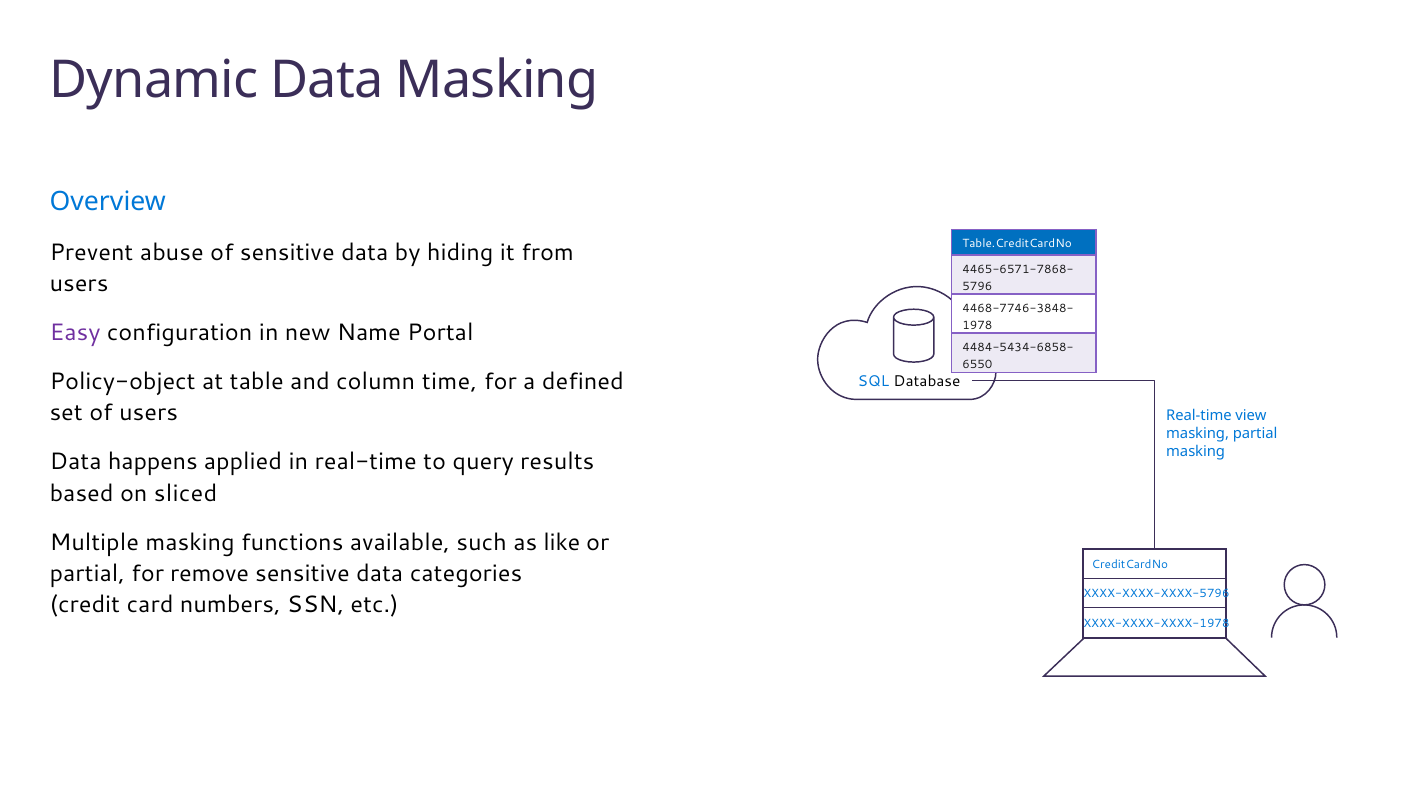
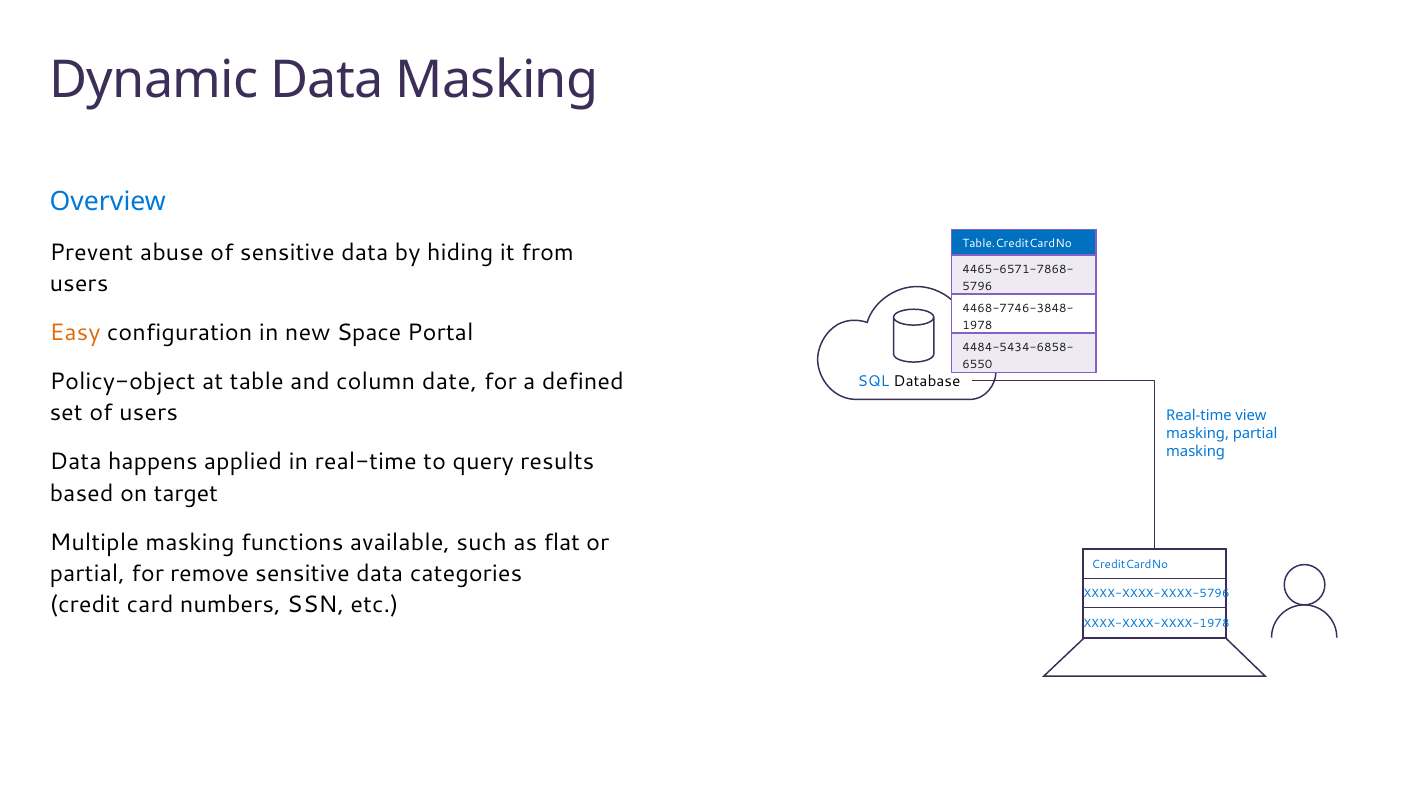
Easy colour: purple -> orange (75, 333)
Name: Name -> Space (369, 333)
time: time -> date (450, 382)
sliced: sliced -> target (186, 493)
like: like -> flat (562, 542)
